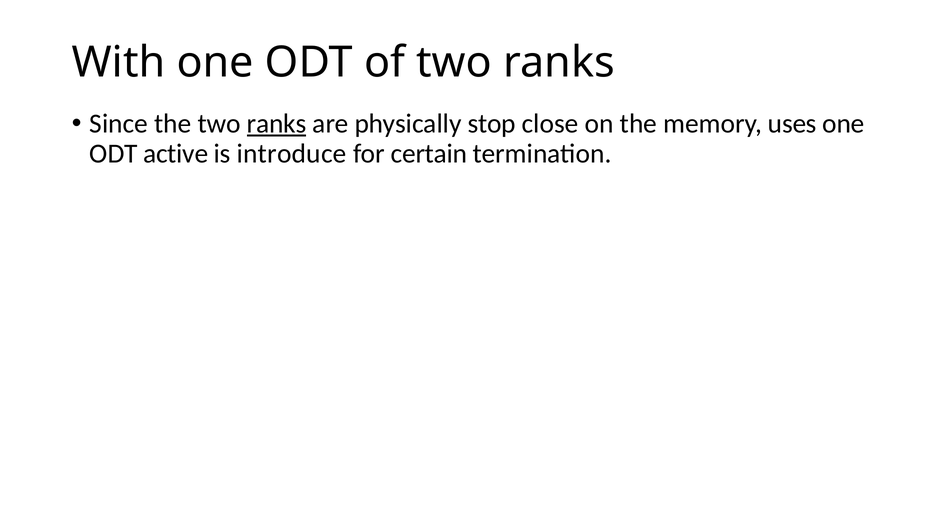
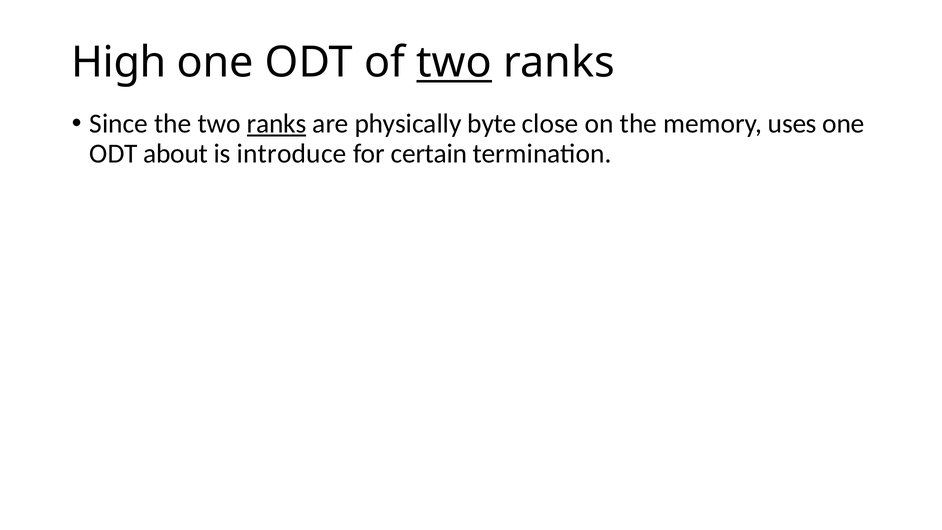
With: With -> High (119, 63)
two underline: none -> present (454, 63)
stop: stop -> byte (492, 124)
active: active -> about (176, 153)
